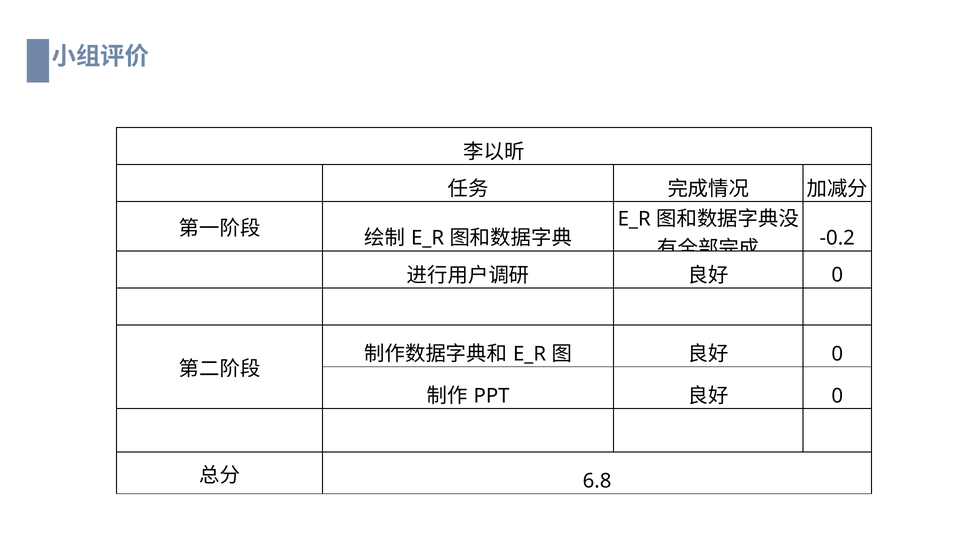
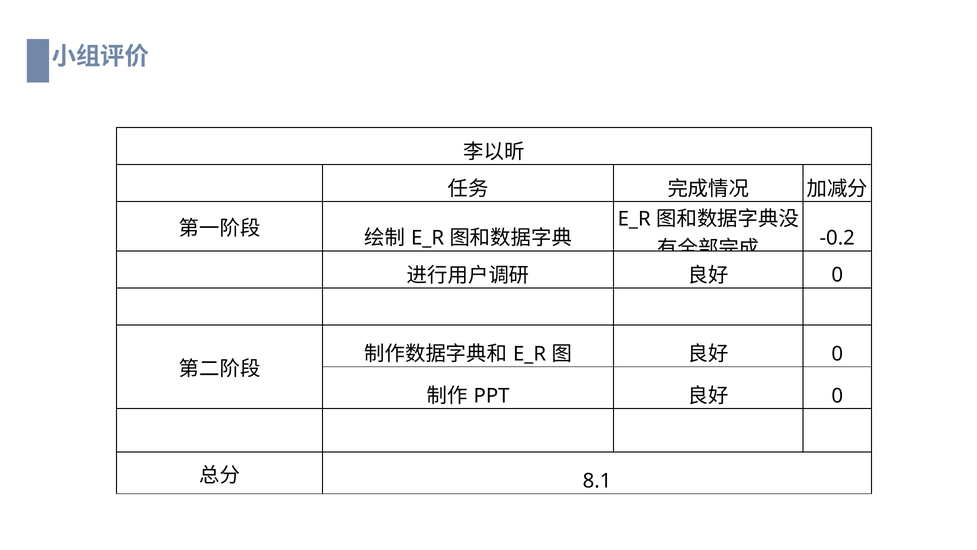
6.8: 6.8 -> 8.1 (597, 481)
